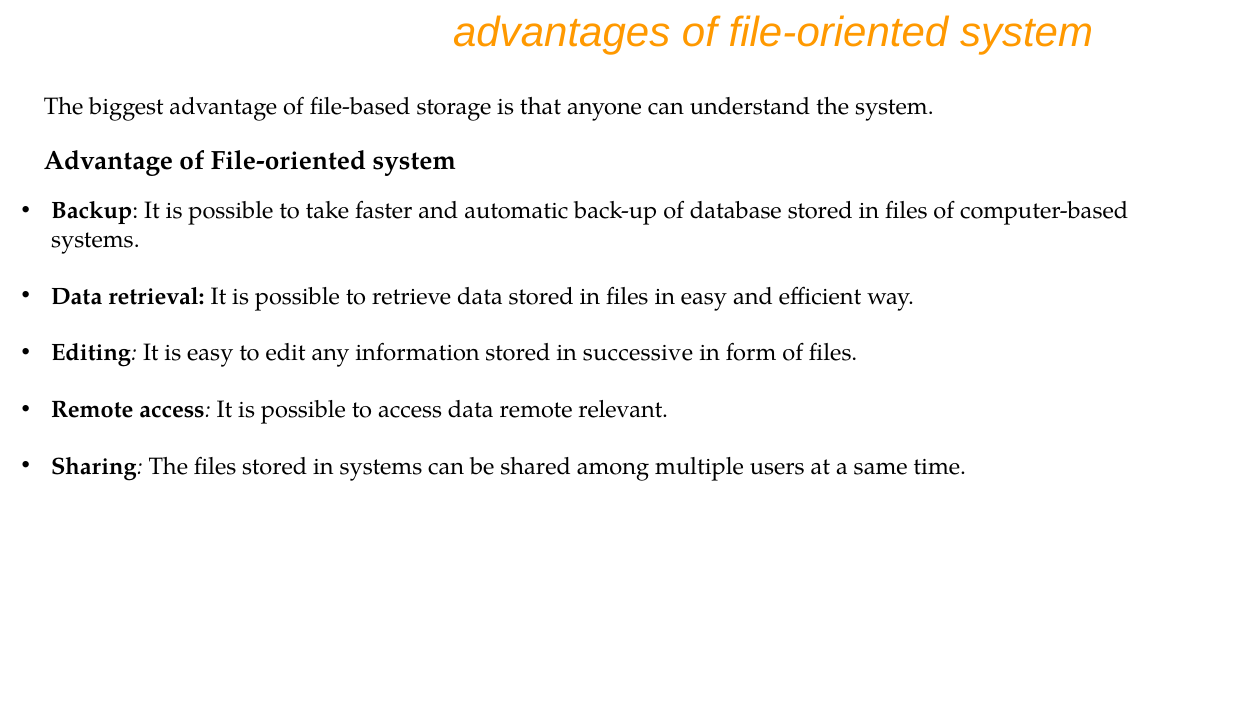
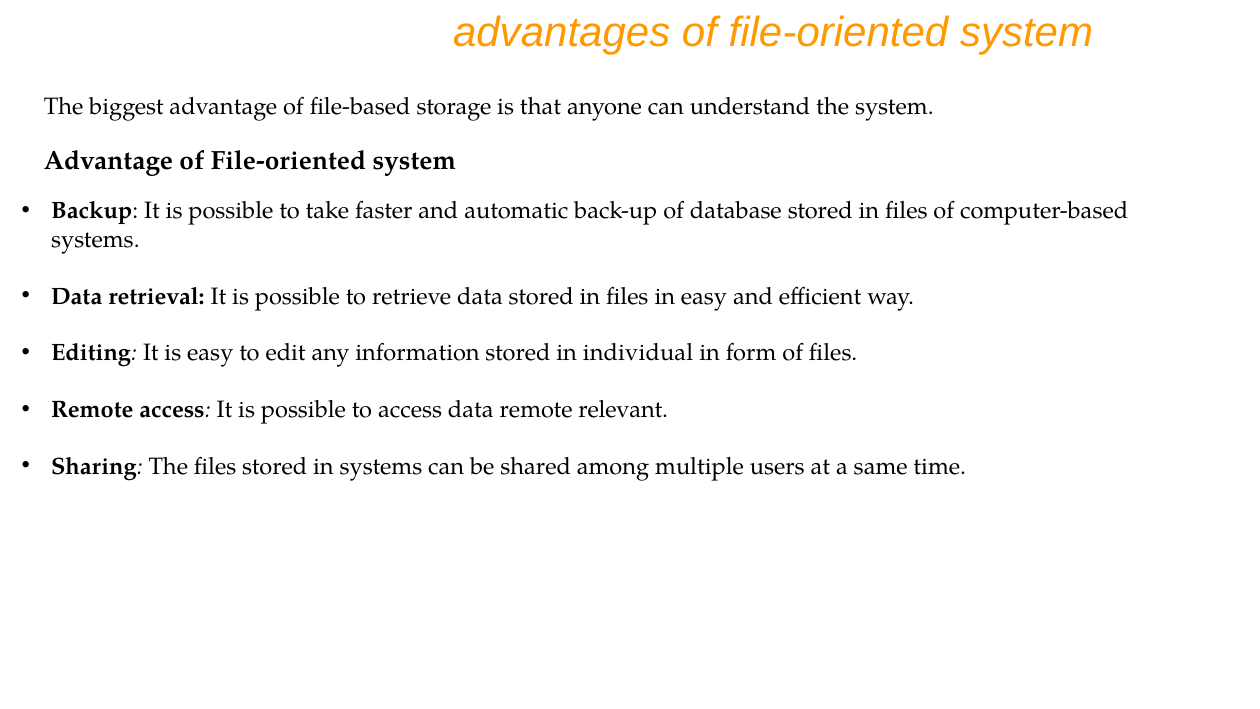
successive: successive -> individual (638, 353)
